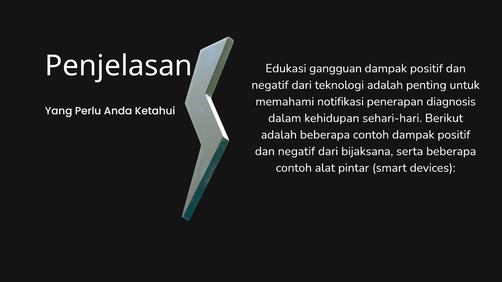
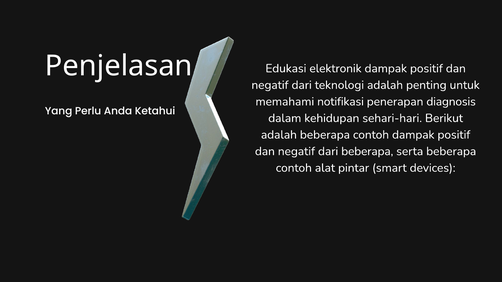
gangguan: gangguan -> elektronik (336, 68)
dari bijaksana: bijaksana -> beberapa (367, 151)
